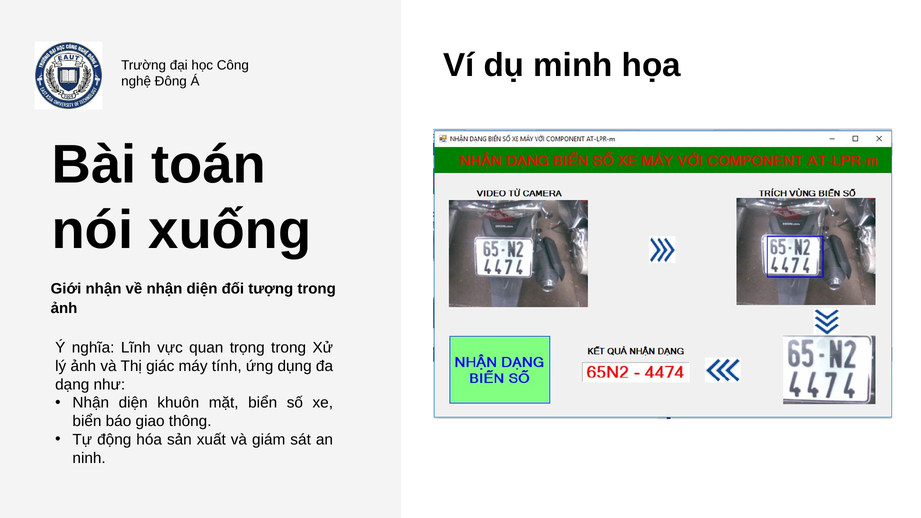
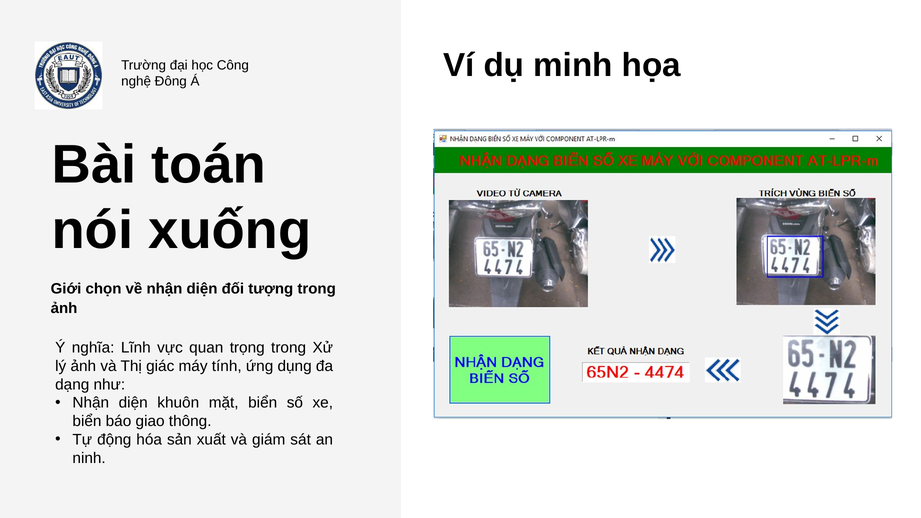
Giới nhận: nhận -> chọn (104, 289)
